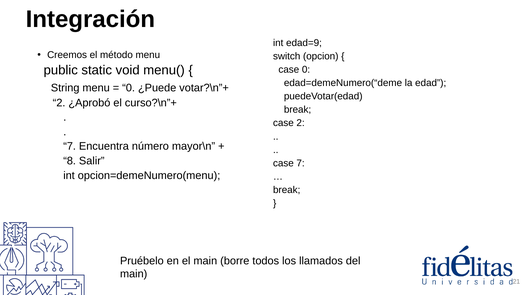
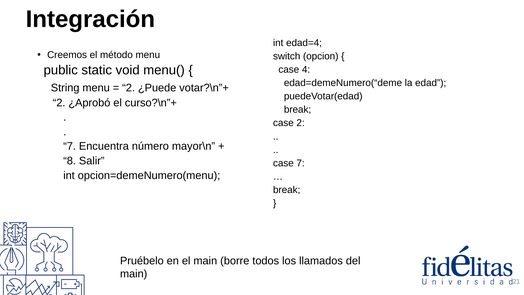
edad=9: edad=9 -> edad=4 (304, 43)
case 0: 0 -> 4 (306, 70)
0: 0 -> 2 (129, 88)
